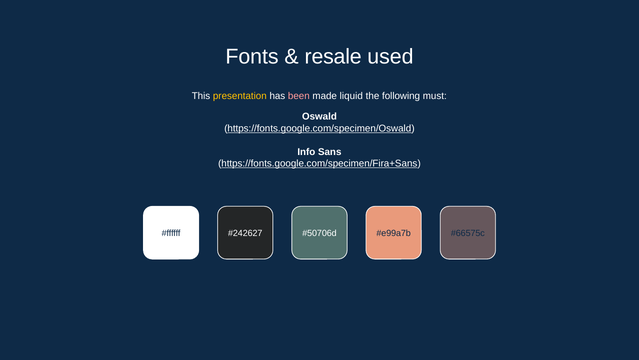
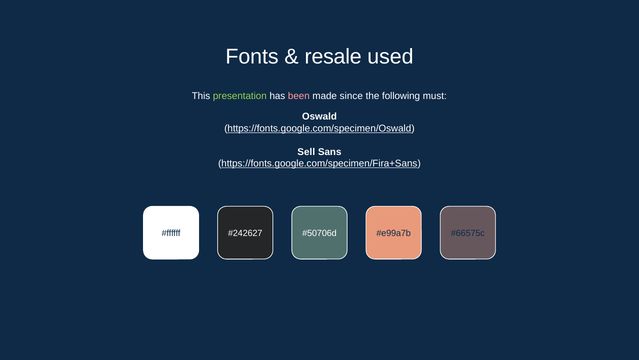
presentation colour: yellow -> light green (240, 96)
liquid: liquid -> since (351, 96)
Info: Info -> Sell (306, 152)
